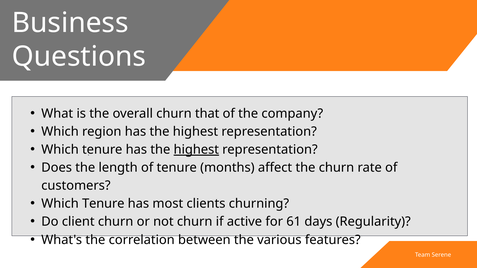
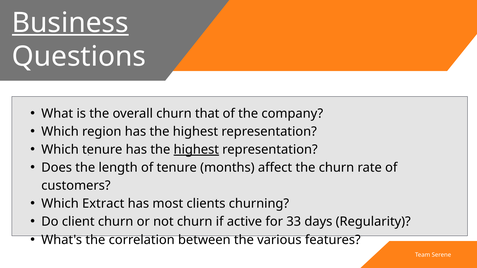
Business underline: none -> present (70, 23)
Tenure: Tenure -> Extract (103, 204)
61: 61 -> 33 (294, 222)
